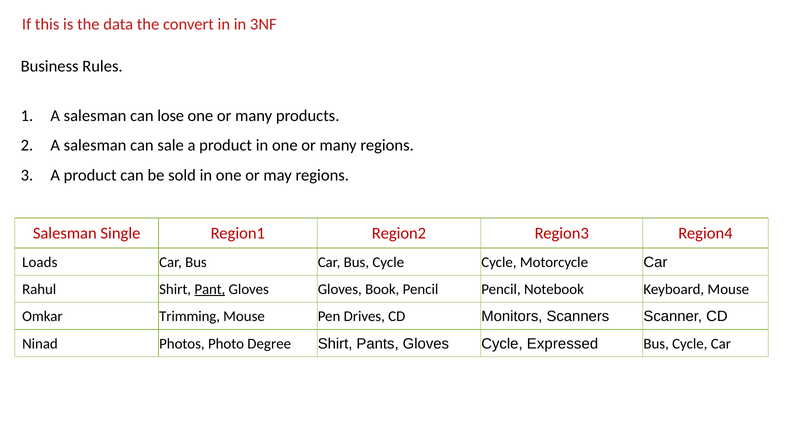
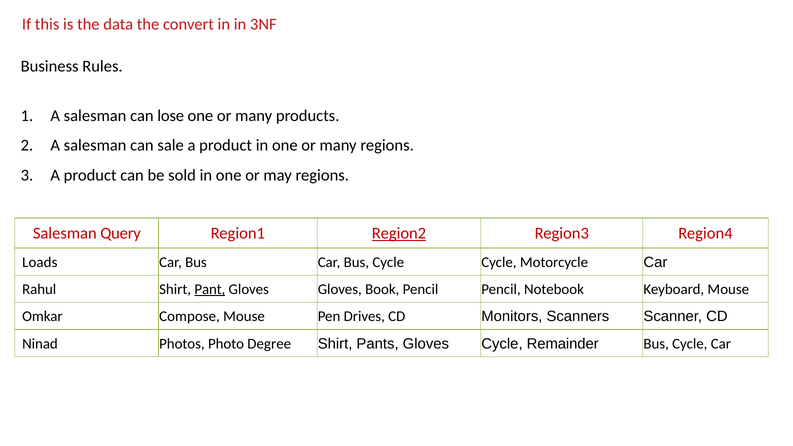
Single: Single -> Query (121, 234)
Region2 underline: none -> present (399, 234)
Trimming: Trimming -> Compose (190, 317)
Expressed: Expressed -> Remainder (563, 344)
